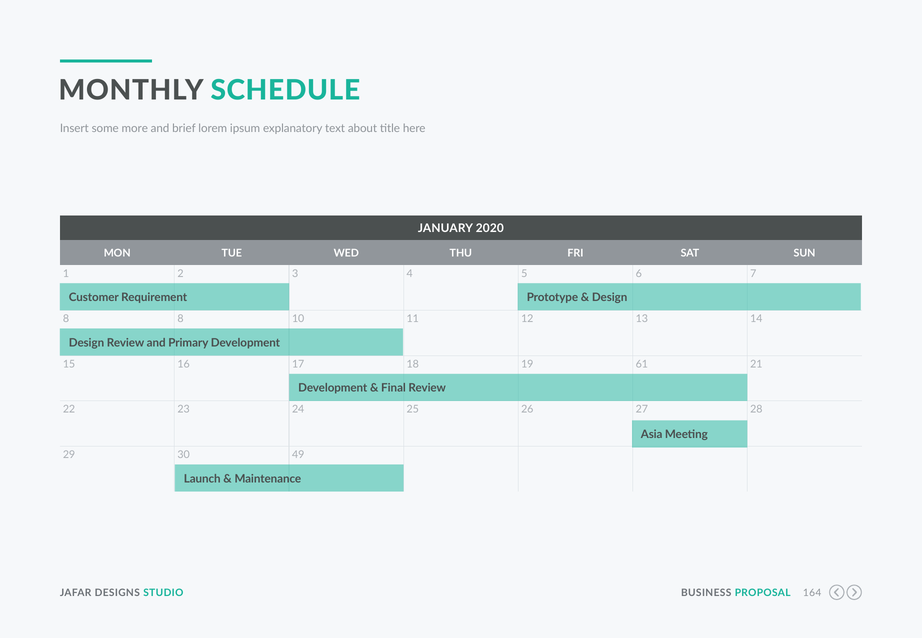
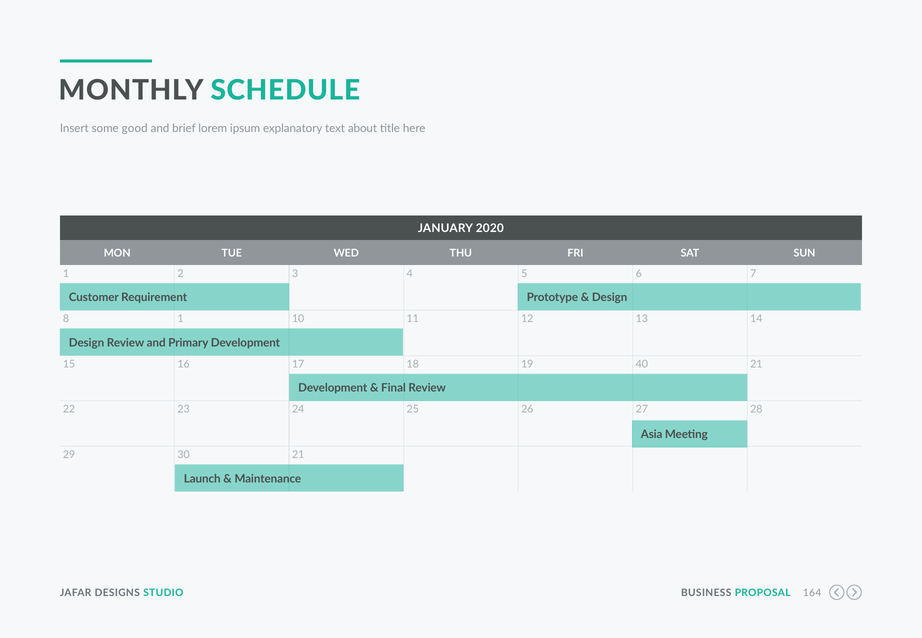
more: more -> good (135, 128)
8 8: 8 -> 1 (181, 319)
61: 61 -> 40 (642, 364)
30 49: 49 -> 21 (298, 455)
